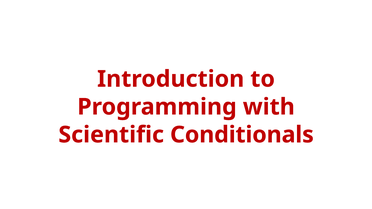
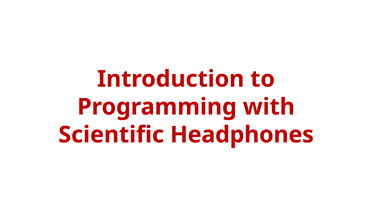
Conditionals: Conditionals -> Headphones (242, 135)
